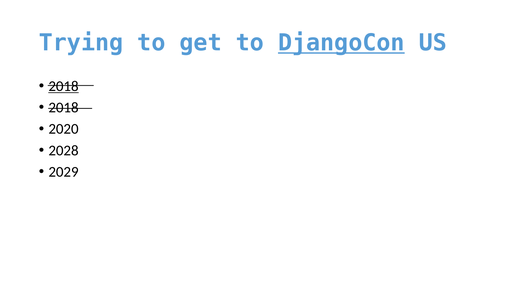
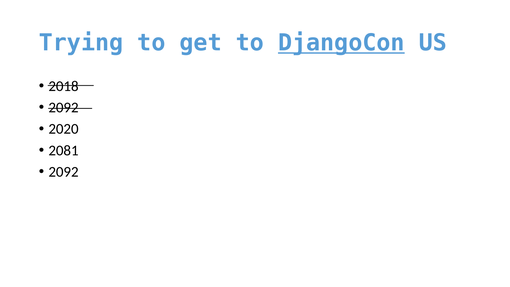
2018 underline: present -> none (63, 86)
2018: 2018 -> 2092 (63, 108)
2028: 2028 -> 2081 (63, 150)
2029: 2029 -> 2092 (63, 172)
